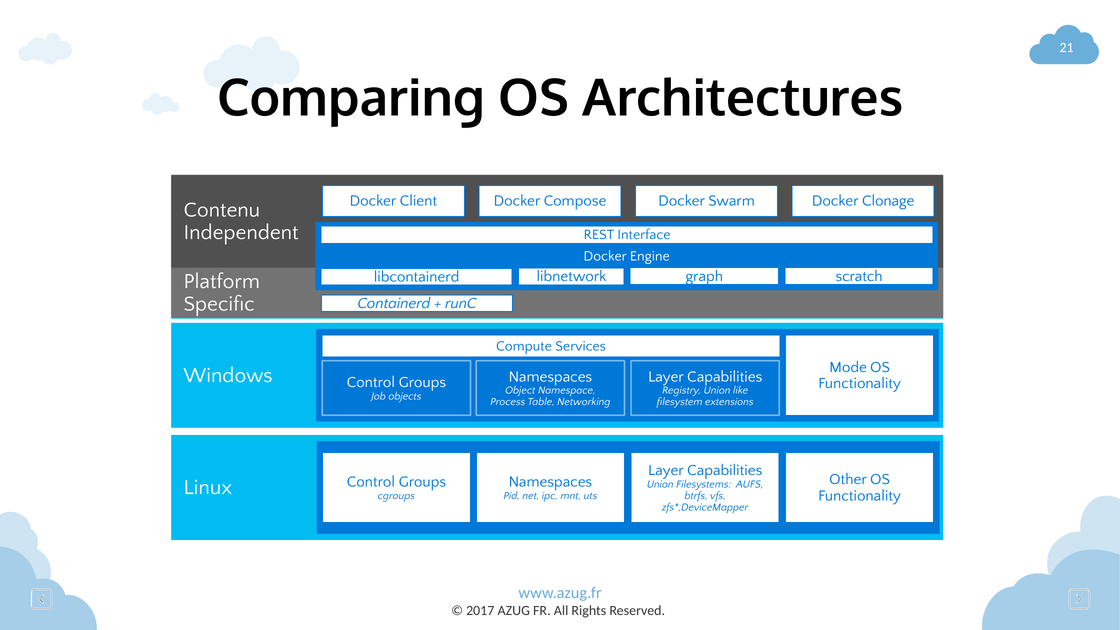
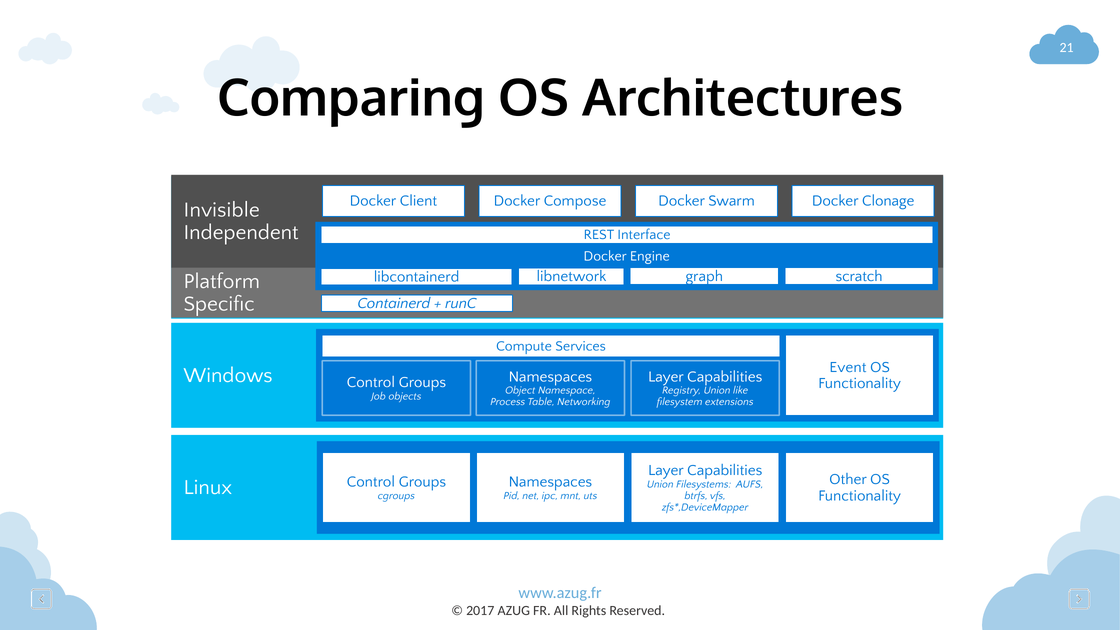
Contenu: Contenu -> Invisible (222, 210)
Mode: Mode -> Event (848, 367)
